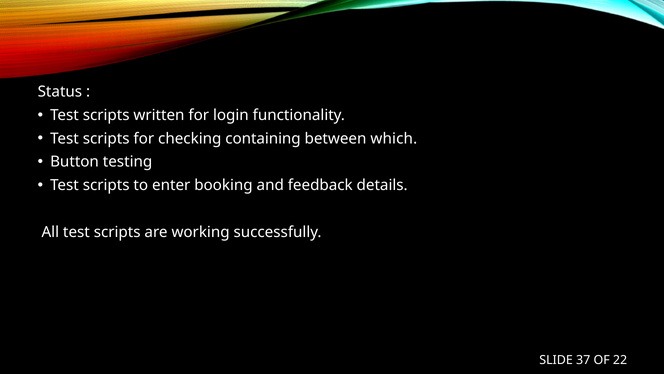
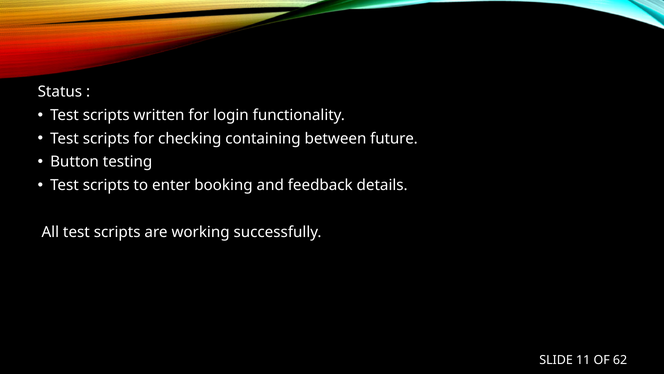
which: which -> future (394, 138)
37: 37 -> 11 (583, 360)
22: 22 -> 62 (620, 360)
